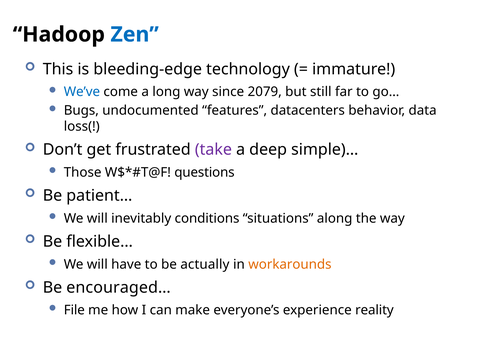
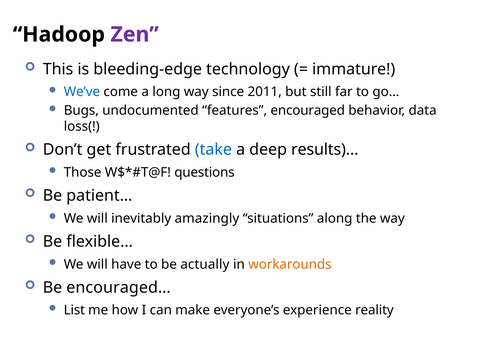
Zen colour: blue -> purple (135, 34)
2079: 2079 -> 2011 (265, 92)
datacenters: datacenters -> encouraged (308, 111)
take colour: purple -> blue (213, 150)
simple)…: simple)… -> results)… (325, 150)
conditions: conditions -> amazingly (207, 218)
File: File -> List (74, 310)
